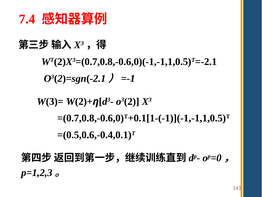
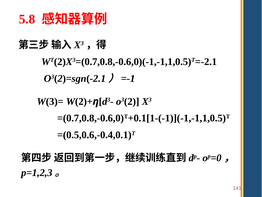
7.4: 7.4 -> 5.8 (27, 19)
